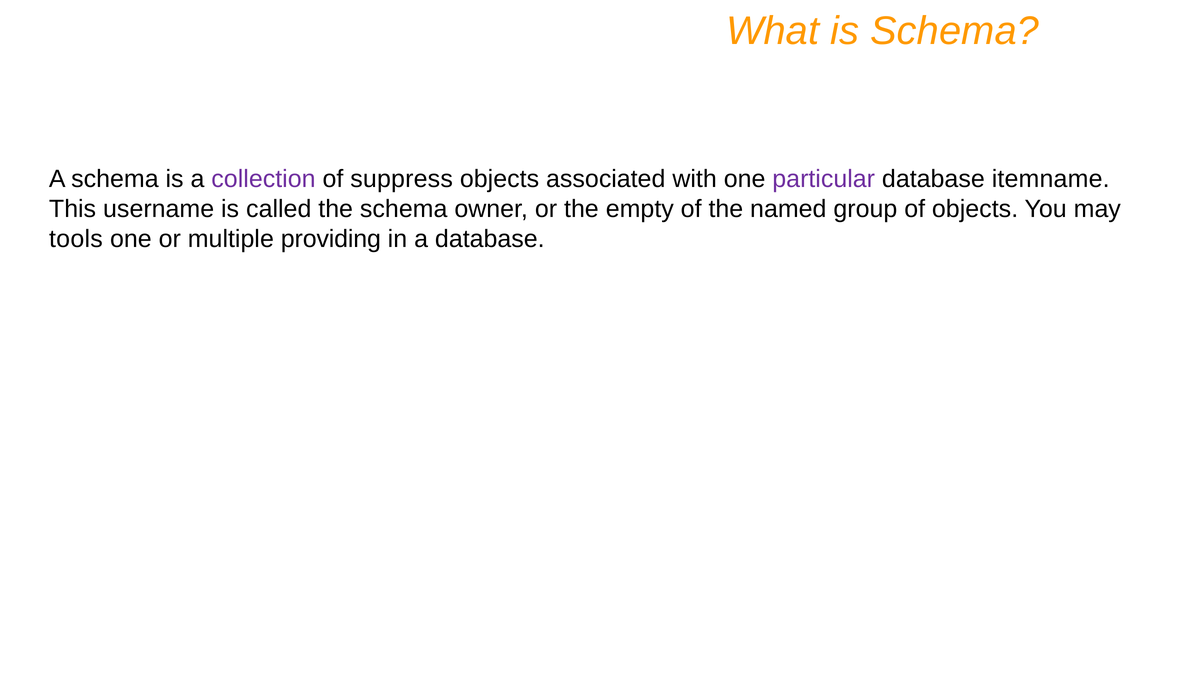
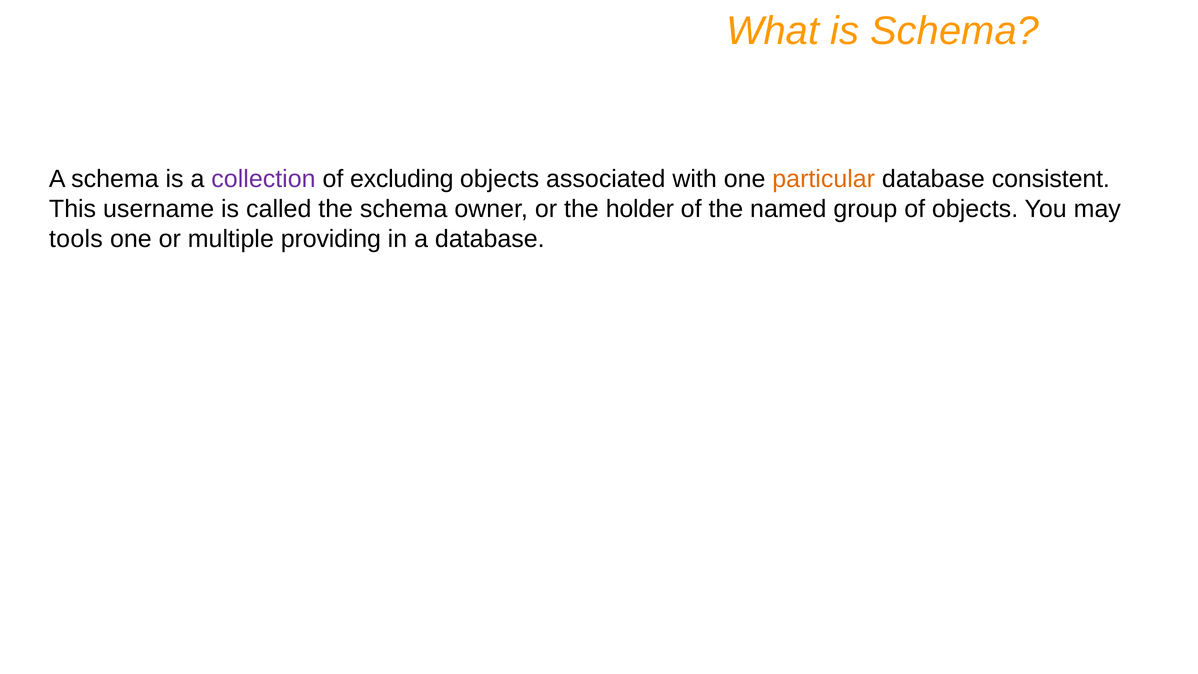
suppress: suppress -> excluding (402, 179)
particular colour: purple -> orange (824, 179)
itemname: itemname -> consistent (1051, 179)
empty: empty -> holder (640, 209)
